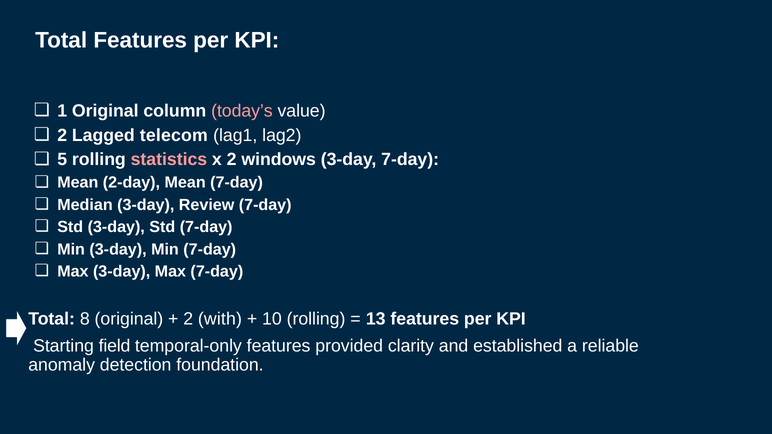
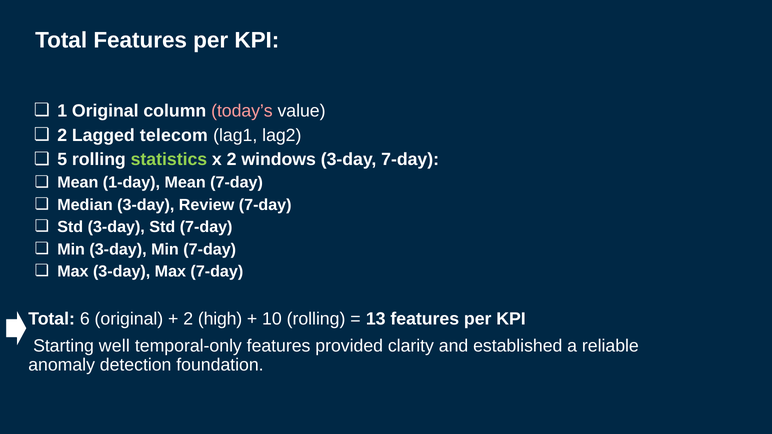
statistics colour: pink -> light green (169, 160)
2-day: 2-day -> 1-day (131, 183)
8: 8 -> 6 (85, 319)
with: with -> high (220, 319)
field: field -> well (114, 346)
